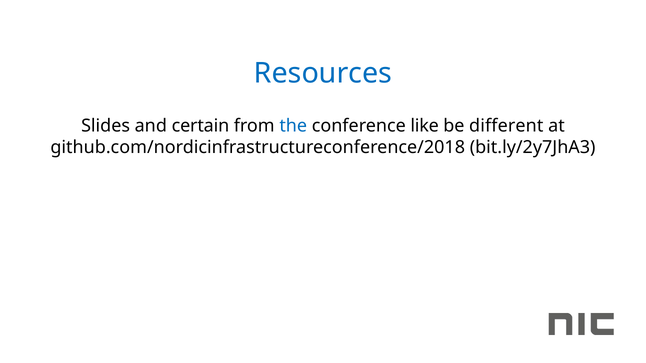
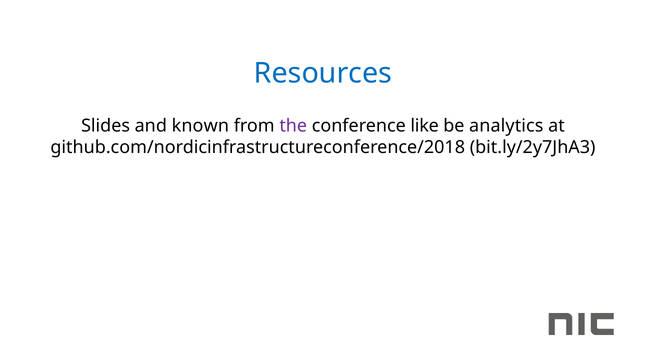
certain: certain -> known (200, 126)
the colour: blue -> purple (293, 126)
different: different -> analytics (506, 126)
